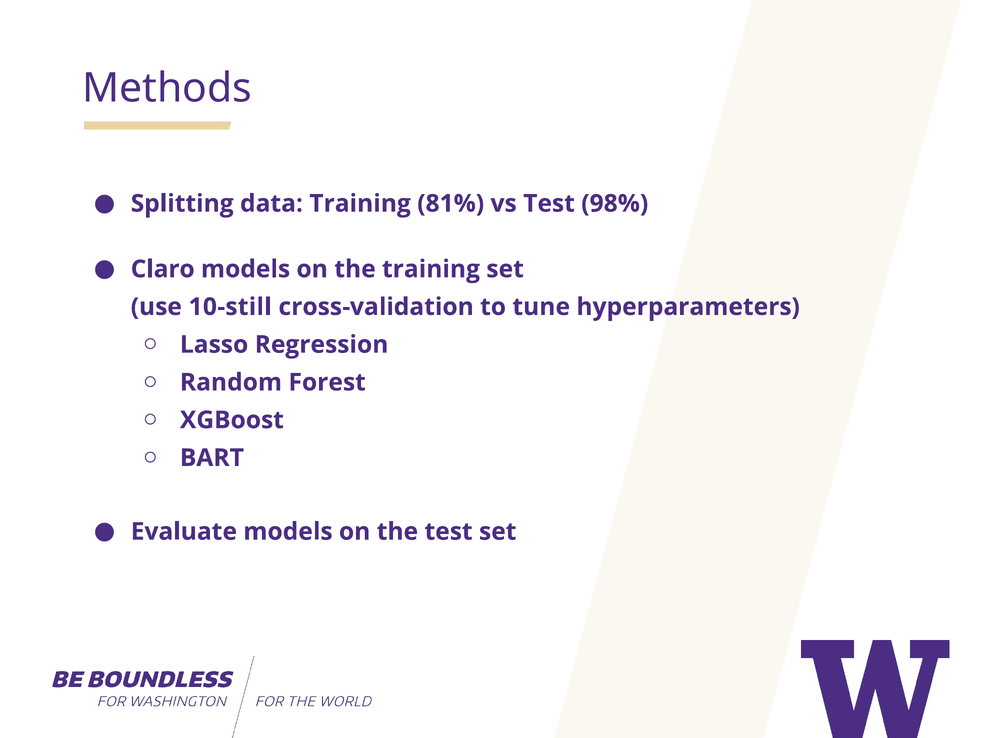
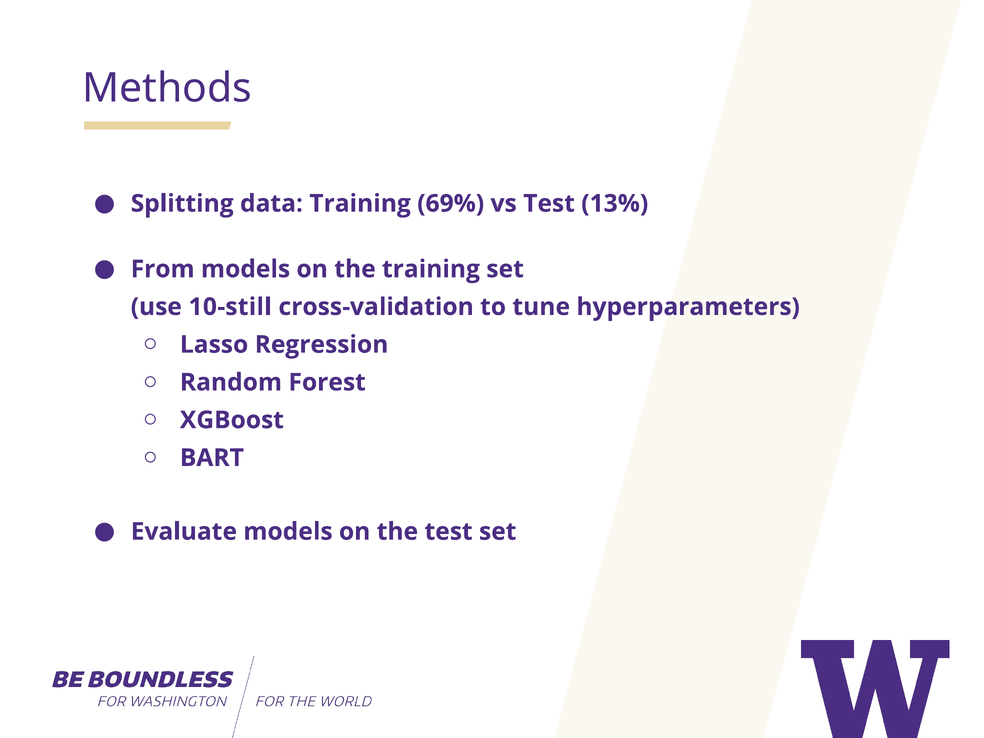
81%: 81% -> 69% (451, 204)
98%: 98% -> 13% (615, 204)
Claro: Claro -> From (163, 269)
